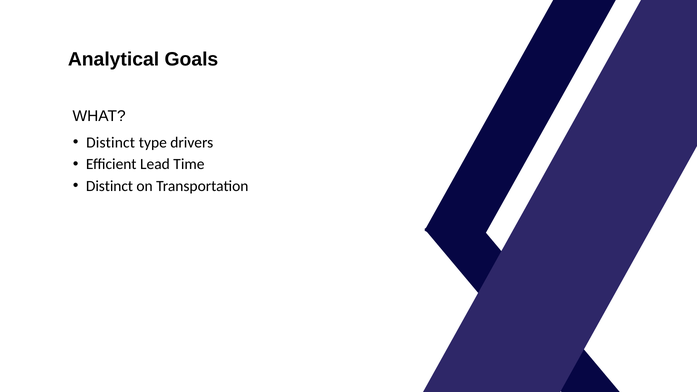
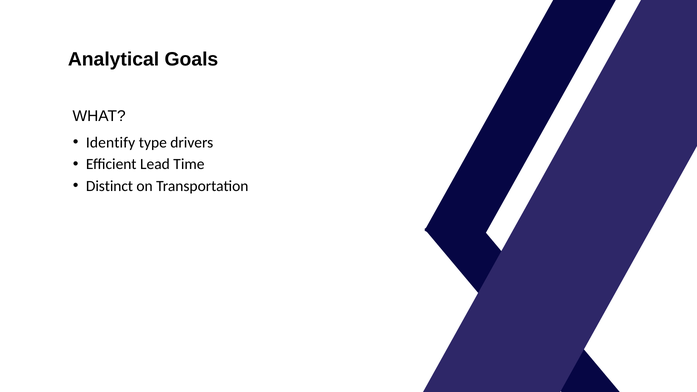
Distinct: Distinct -> Identify (111, 143)
